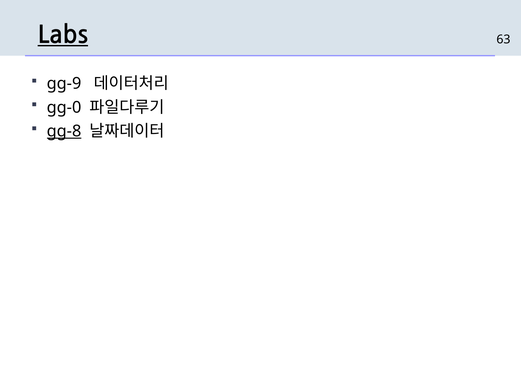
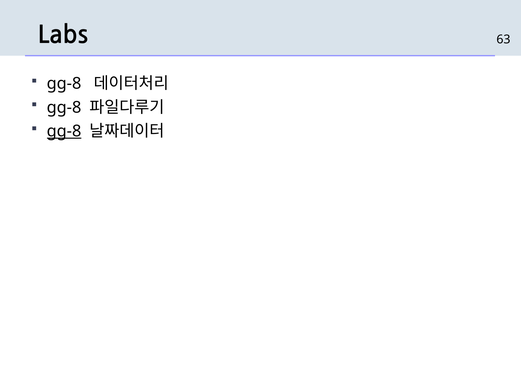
Labs underline: present -> none (63, 35)
gg-9: gg-9 -> gg-8 (64, 83)
gg-0: gg-0 -> gg-8 (64, 107)
